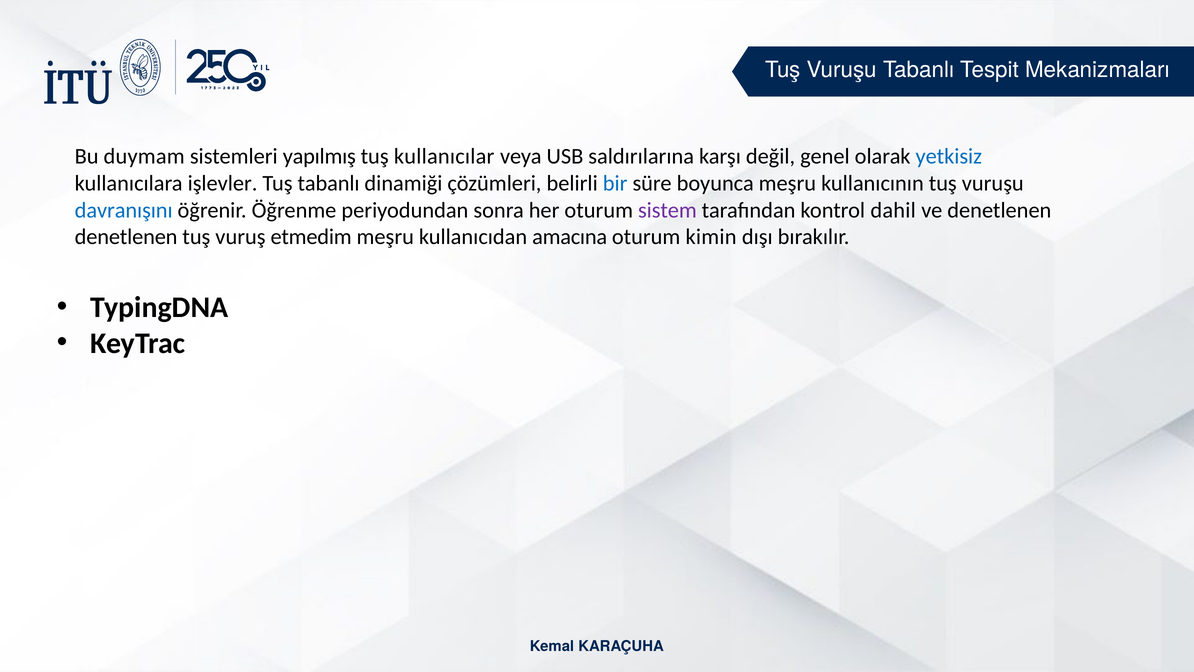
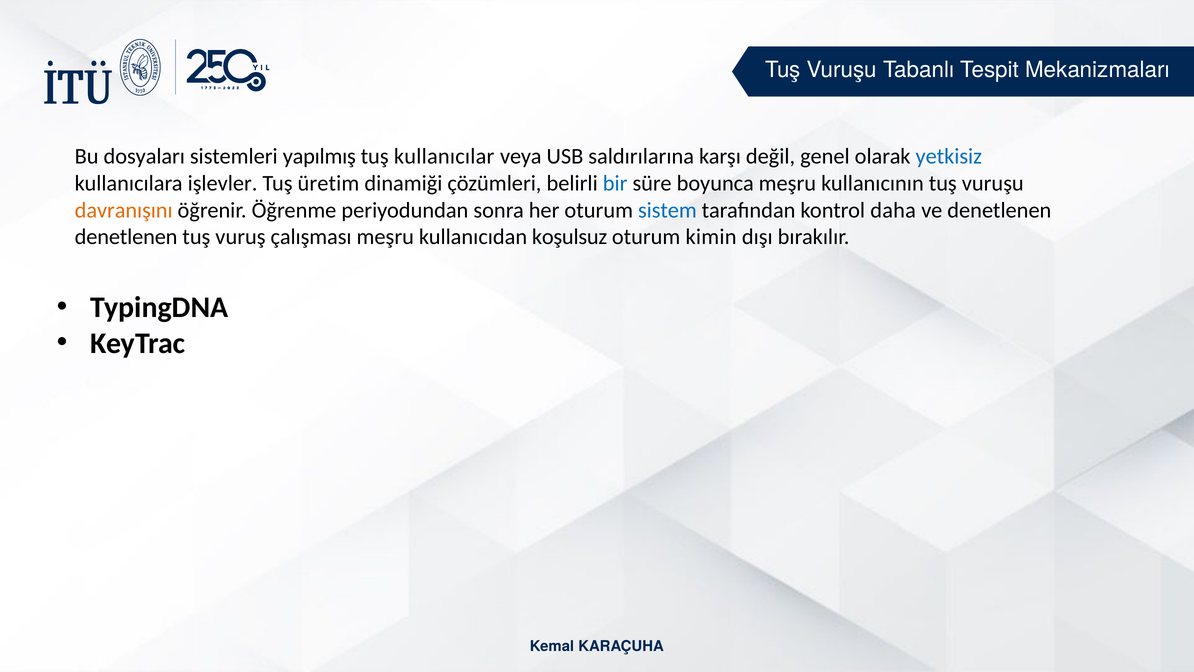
duymam: duymam -> dosyaları (144, 156)
Tuş tabanlı: tabanlı -> üretim (328, 183)
davranışını colour: blue -> orange (124, 210)
sistem colour: purple -> blue (667, 210)
dahil: dahil -> daha (893, 210)
etmedim: etmedim -> çalışması (311, 237)
amacına: amacına -> koşulsuz (570, 237)
